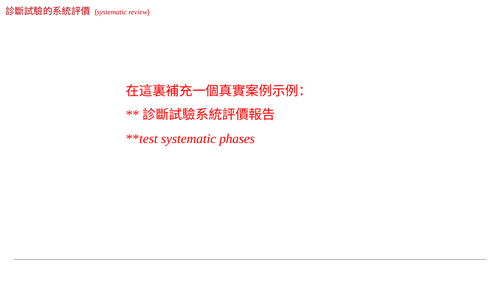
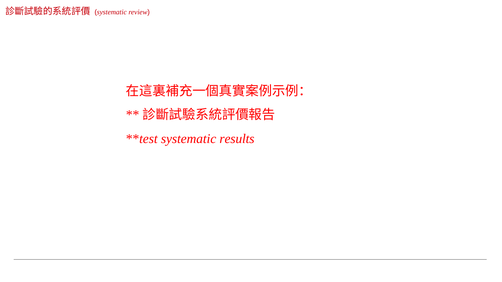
phases: phases -> results (237, 139)
